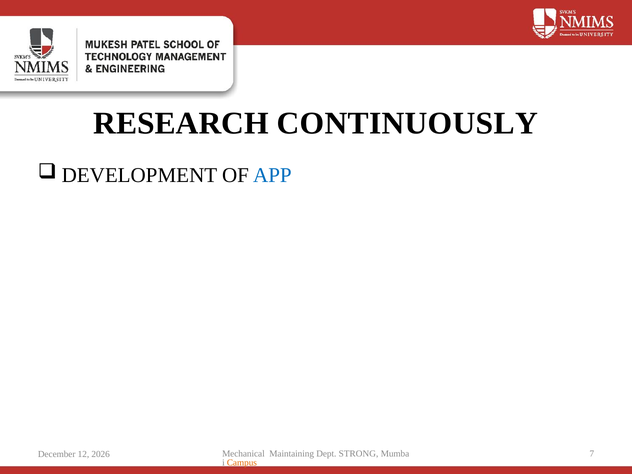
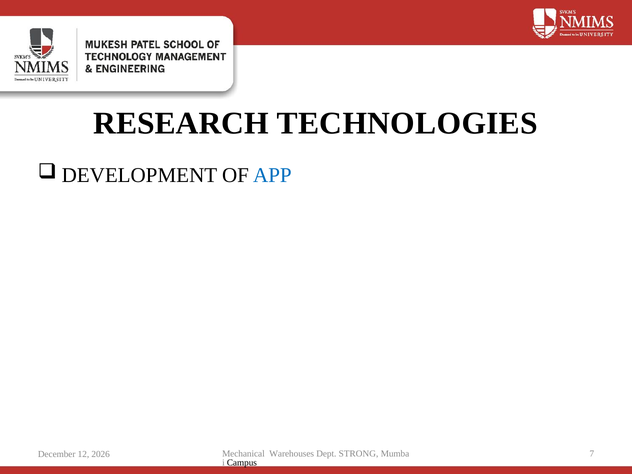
CONTINUOUSLY: CONTINUOUSLY -> TECHNOLOGIES (407, 123)
Maintaining: Maintaining -> Warehouses (292, 454)
Campus colour: orange -> black (242, 463)
